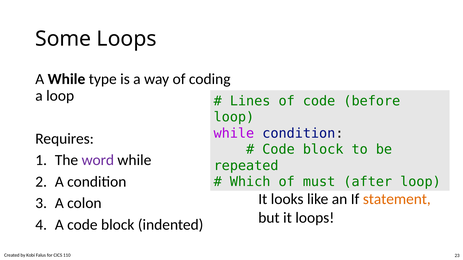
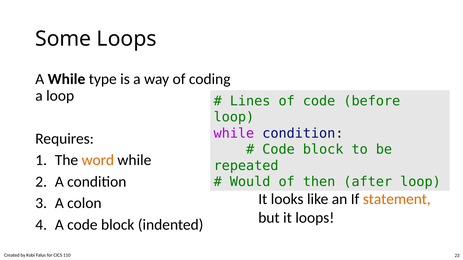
word colour: purple -> orange (98, 161)
Which: Which -> Would (250, 182)
must: must -> then (319, 182)
